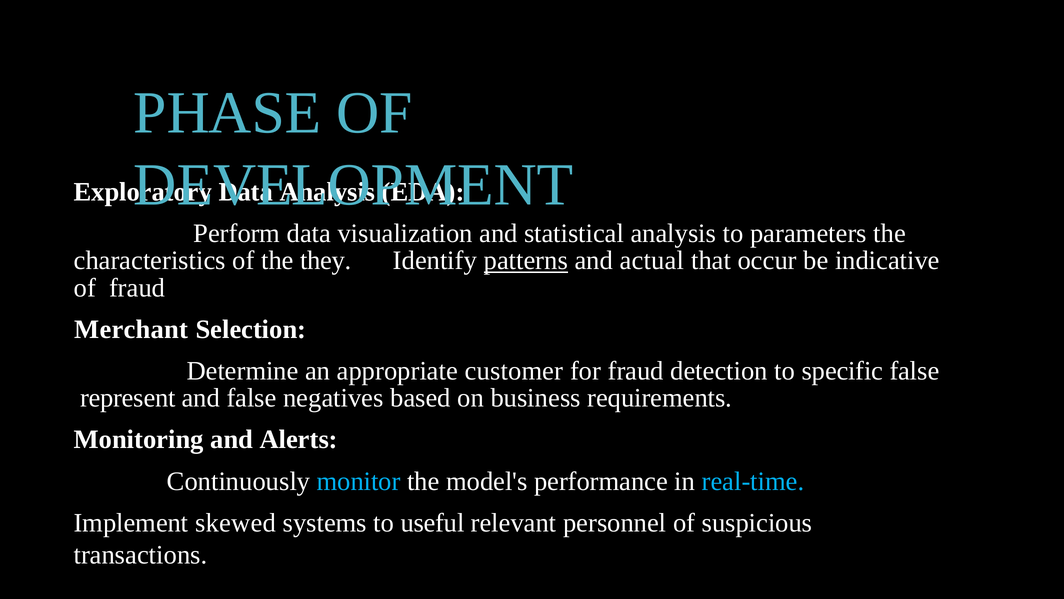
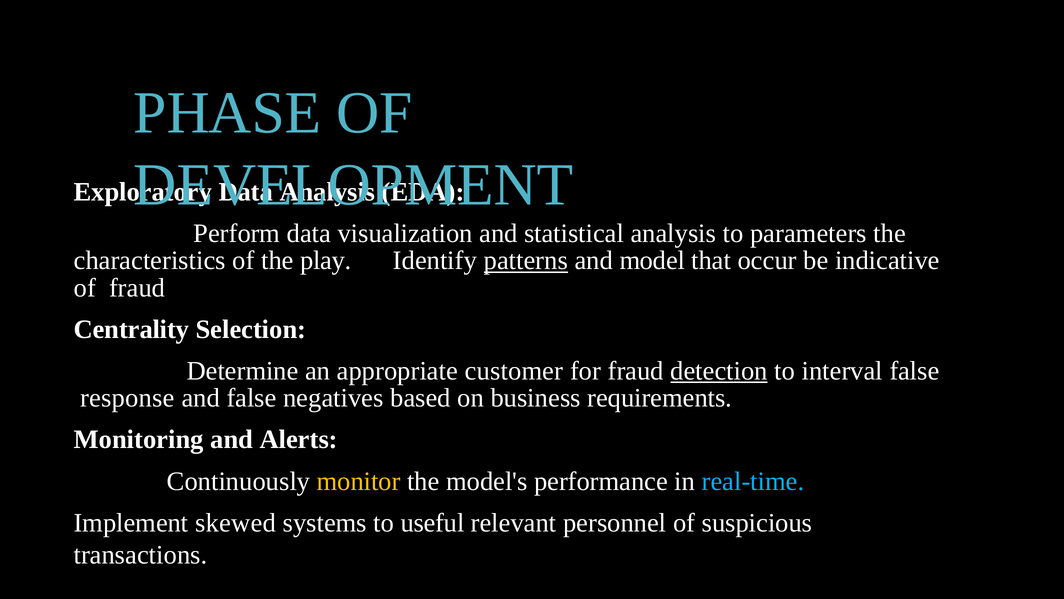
they: they -> play (326, 260)
actual: actual -> model (652, 260)
Merchant: Merchant -> Centrality (131, 329)
detection underline: none -> present (719, 371)
specific: specific -> interval (842, 371)
represent: represent -> response (128, 398)
monitor colour: light blue -> yellow (359, 481)
